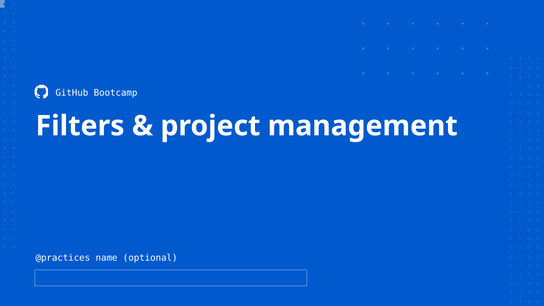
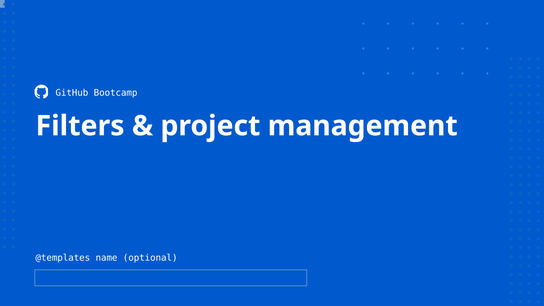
@practices: @practices -> @templates (63, 258)
